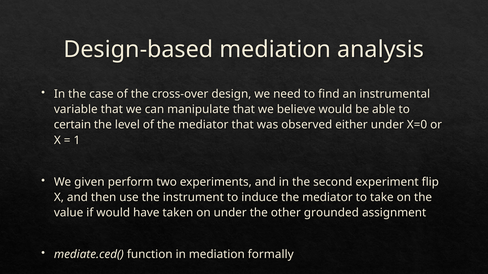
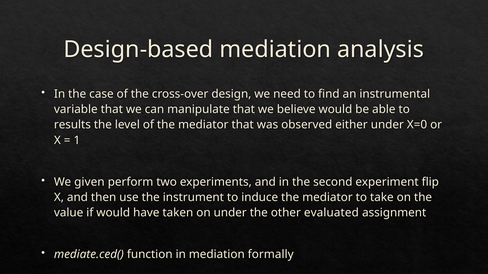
certain: certain -> results (72, 125)
grounded: grounded -> evaluated (331, 213)
